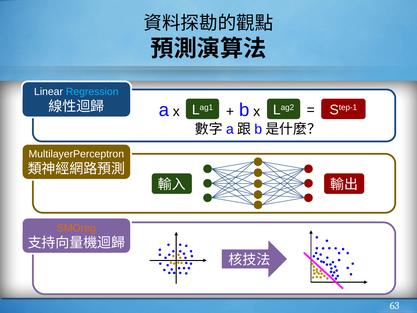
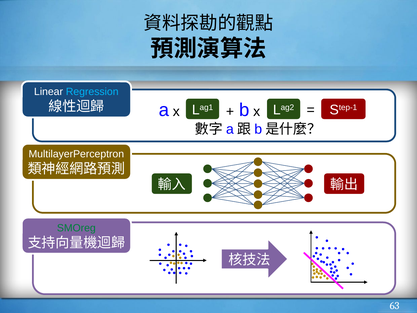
SMOreg colour: orange -> green (76, 228)
